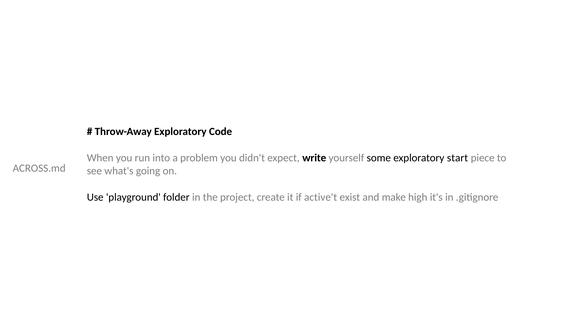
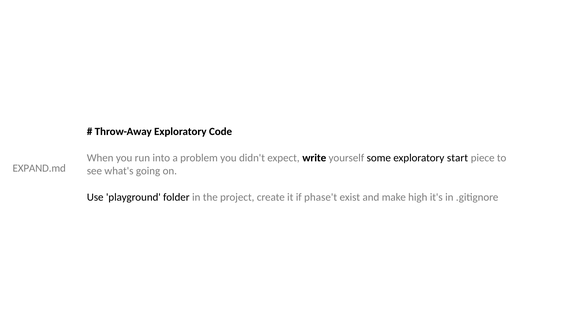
ACROSS.md: ACROSS.md -> EXPAND.md (39, 169)
active't: active't -> phase't (321, 197)
